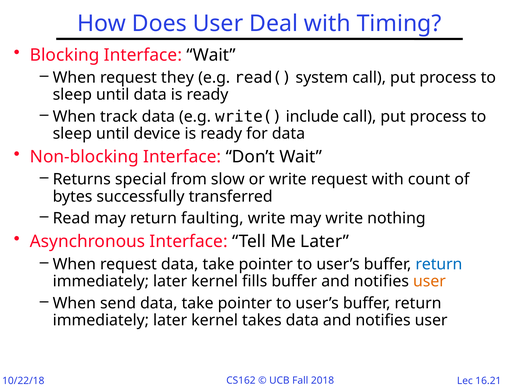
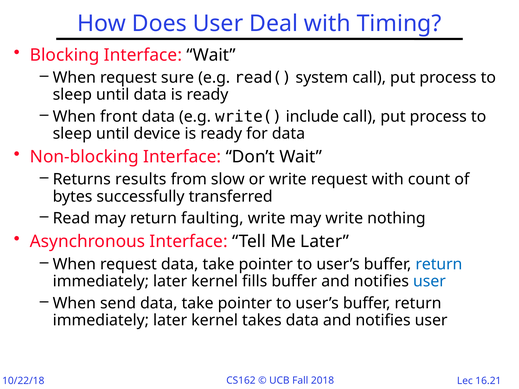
they: they -> sure (178, 78)
track: track -> front (119, 117)
special: special -> results (141, 180)
user colour: orange -> blue (429, 281)
